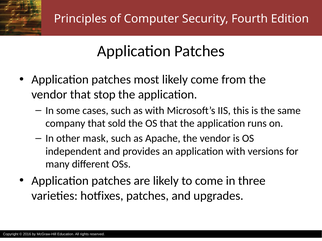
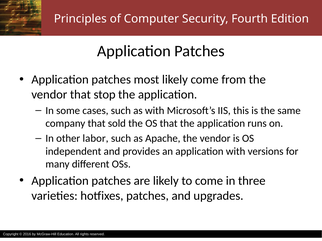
mask: mask -> labor (96, 139)
